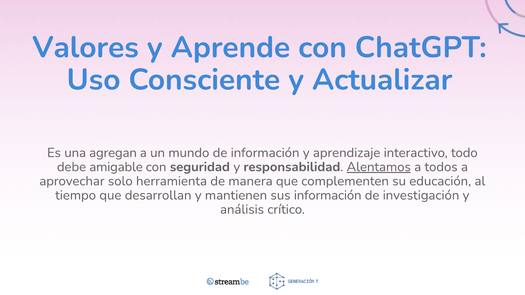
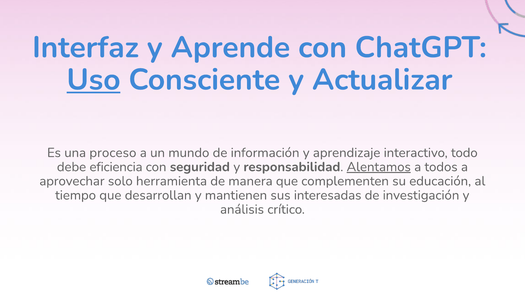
Valores: Valores -> Interfaz (86, 47)
Uso underline: none -> present (94, 80)
agregan: agregan -> proceso (113, 153)
amigable: amigable -> eficiencia (116, 167)
sus información: información -> interesadas (328, 195)
